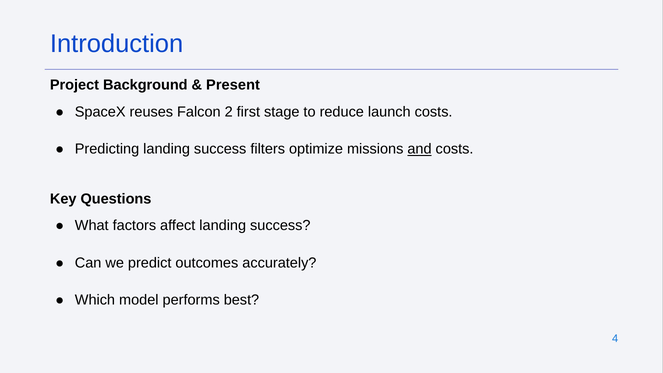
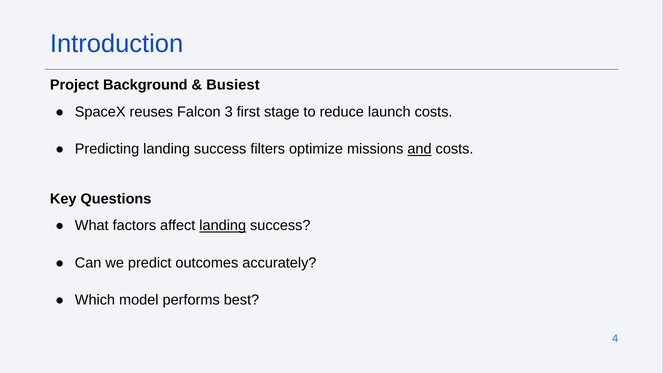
Present: Present -> Busiest (233, 85)
2: 2 -> 3 (229, 112)
landing underline: none -> present (223, 226)
